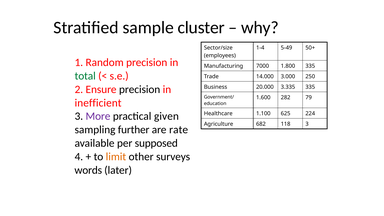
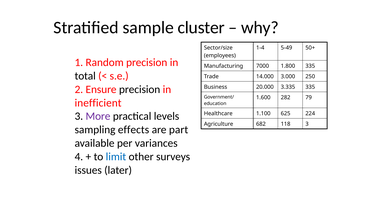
total colour: green -> black (85, 76)
given: given -> levels (167, 116)
further: further -> effects (134, 130)
rate: rate -> part (179, 130)
supposed: supposed -> variances (156, 143)
limit colour: orange -> blue (116, 157)
words: words -> issues (88, 170)
